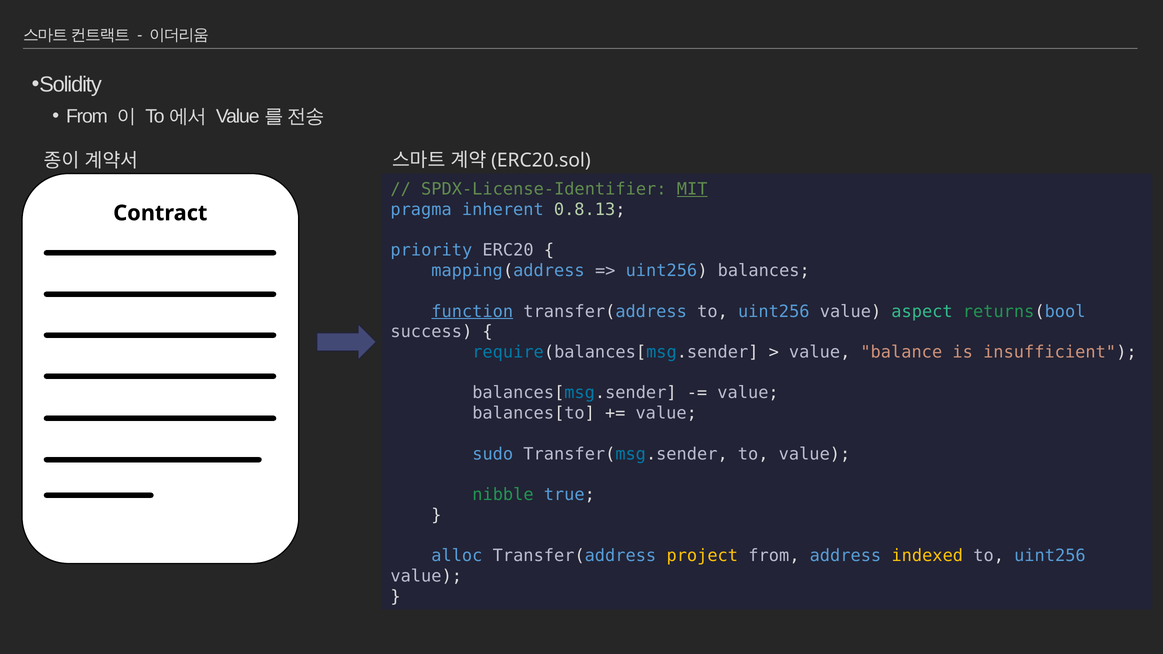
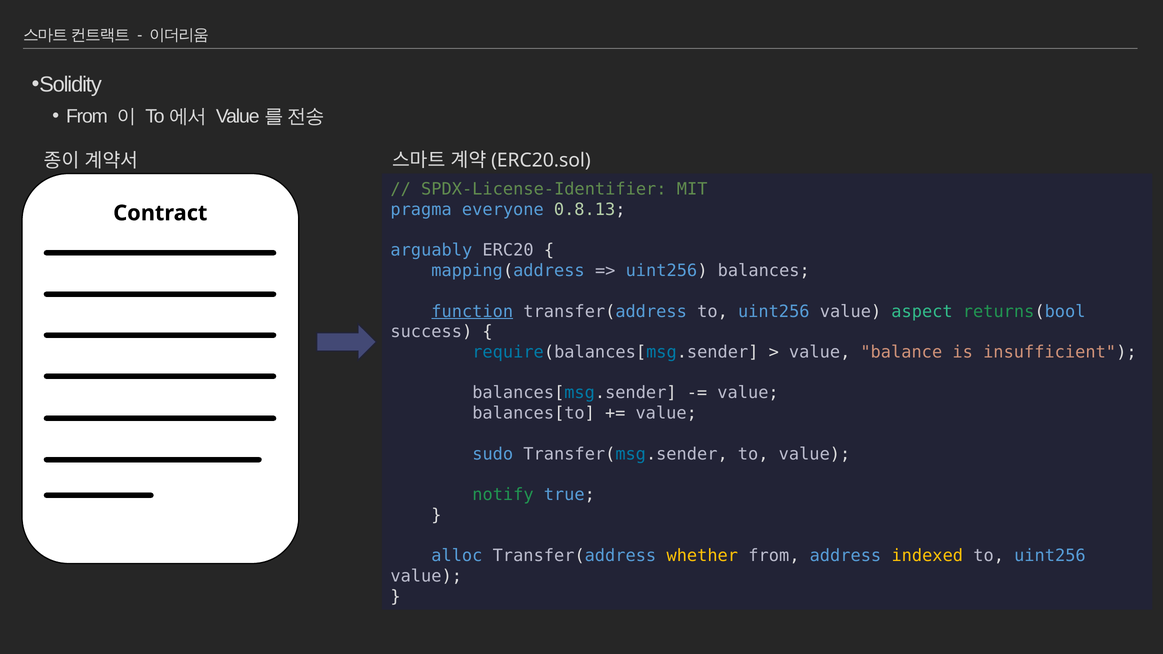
MIT underline: present -> none (692, 189)
inherent: inherent -> everyone (503, 210)
priority: priority -> arguably (431, 250)
nibble: nibble -> notify (503, 495)
project: project -> whether (702, 556)
